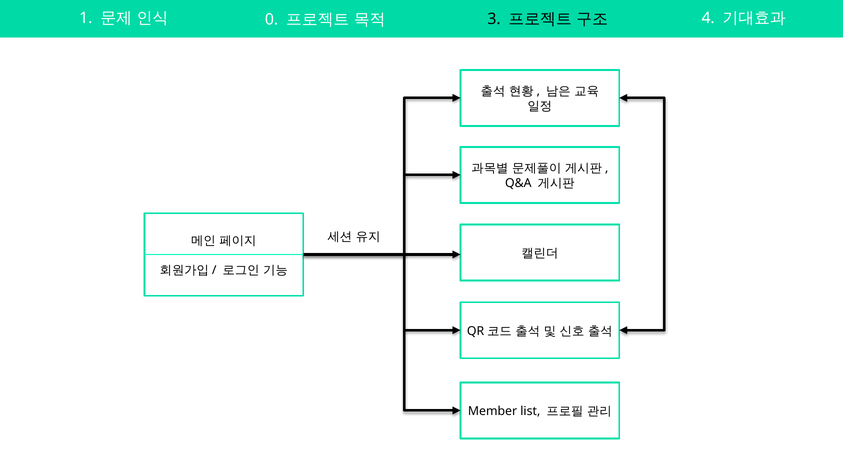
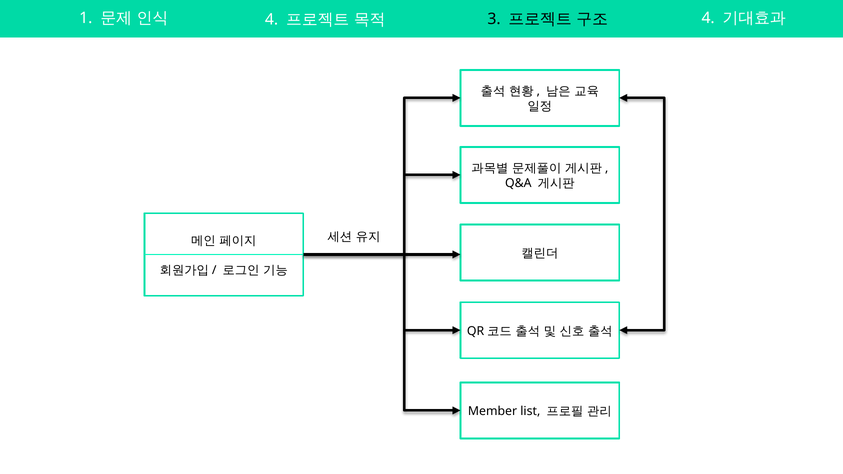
0: 0 -> 4 (272, 20)
